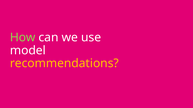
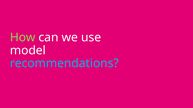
recommendations colour: yellow -> light blue (64, 64)
